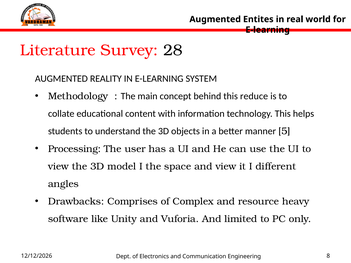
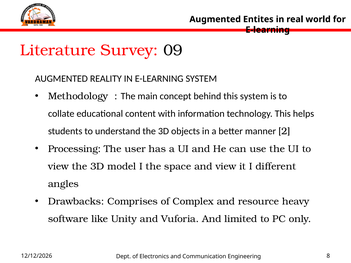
28: 28 -> 09 (173, 50)
this reduce: reduce -> system (254, 96)
5: 5 -> 2 (284, 131)
